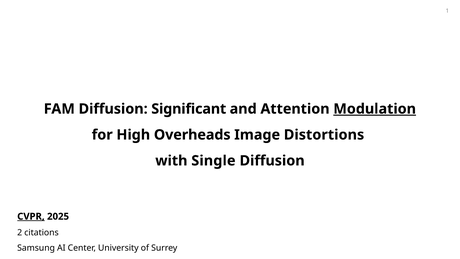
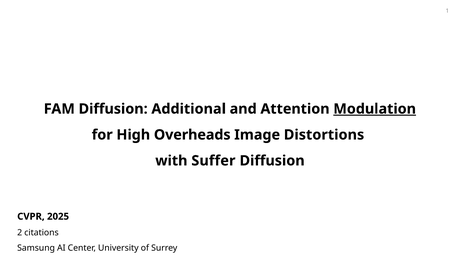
Significant: Significant -> Additional (189, 109)
Single: Single -> Suffer (213, 161)
CVPR underline: present -> none (31, 216)
